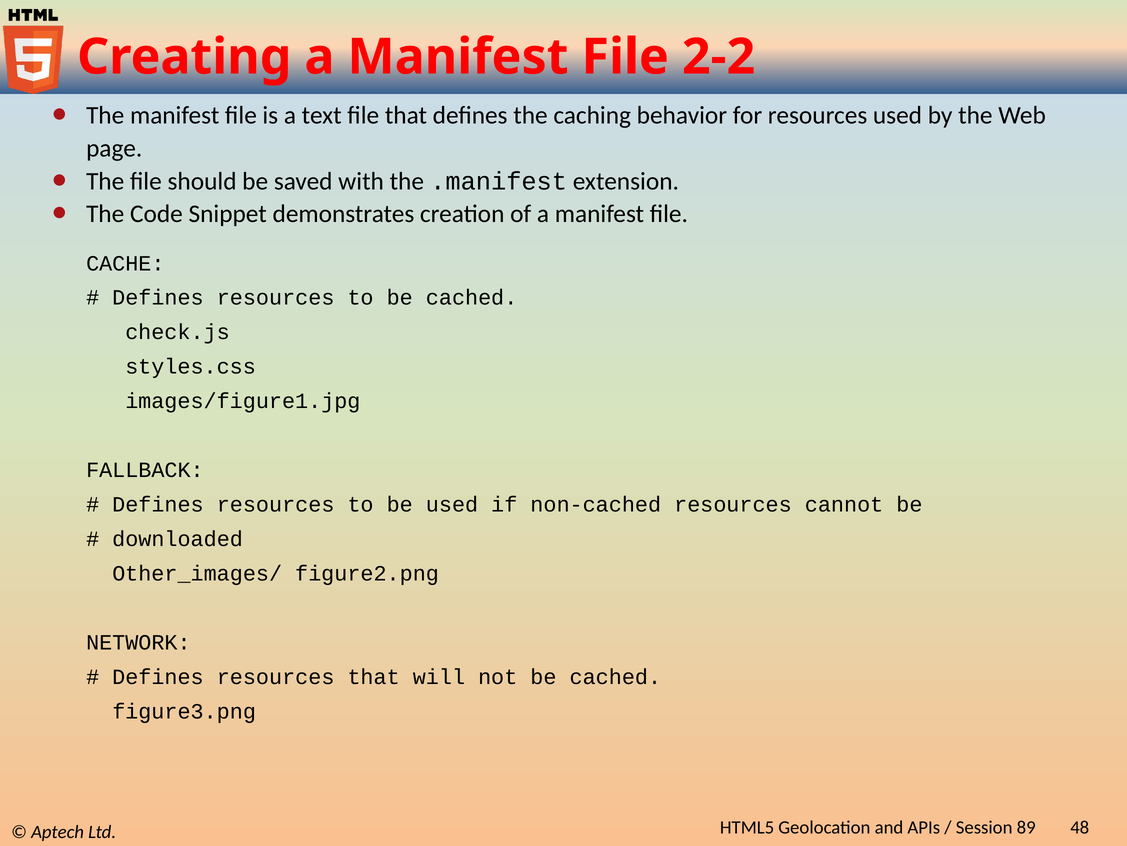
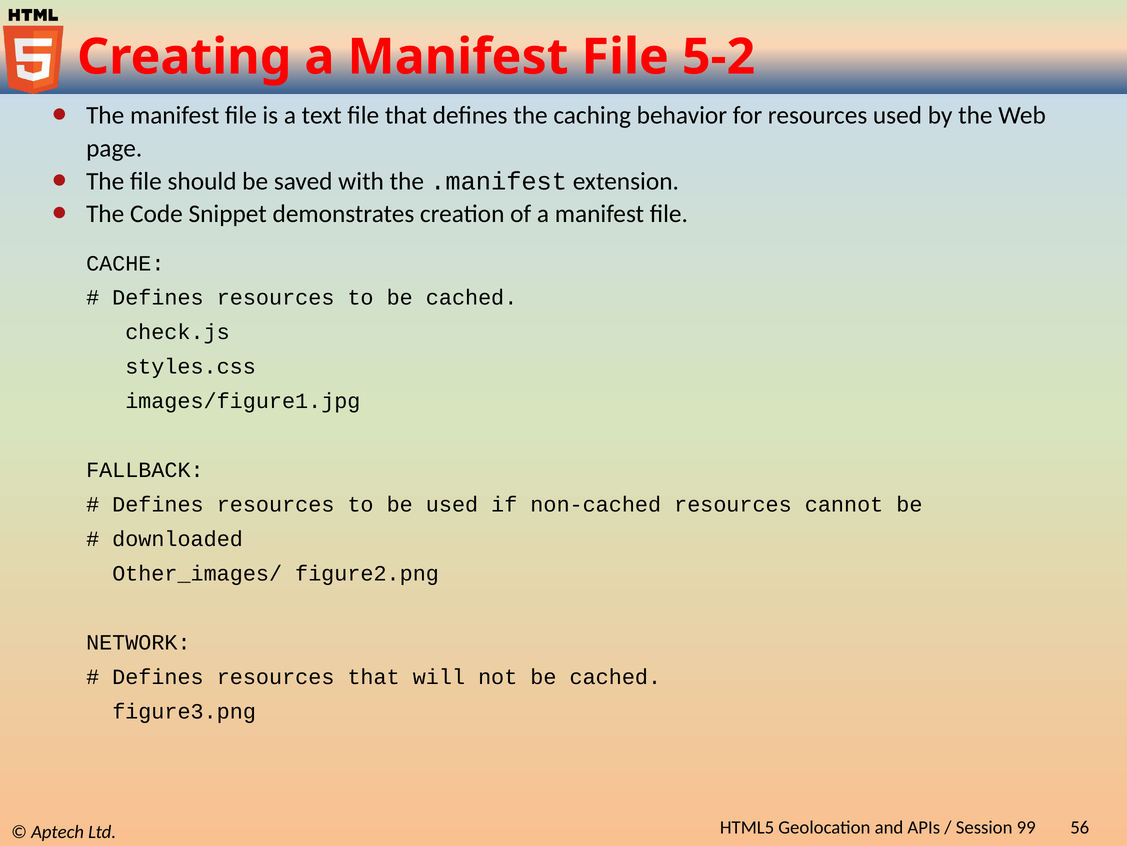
2-2: 2-2 -> 5-2 (719, 57)
89: 89 -> 99 (1026, 827)
48: 48 -> 56 (1080, 827)
